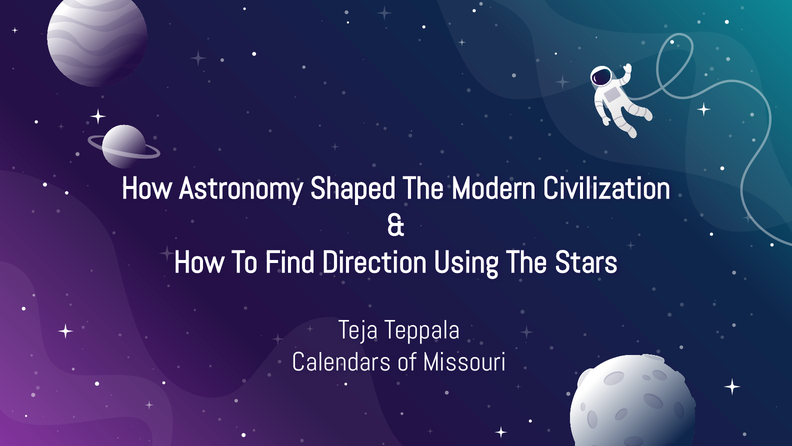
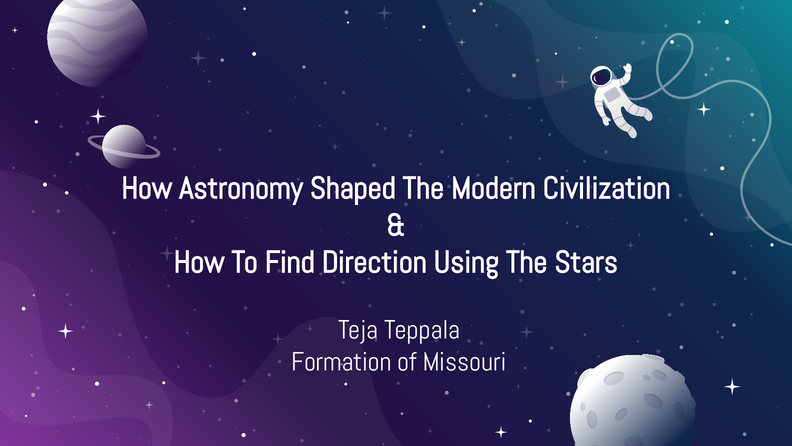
Calendars: Calendars -> Formation (342, 361)
